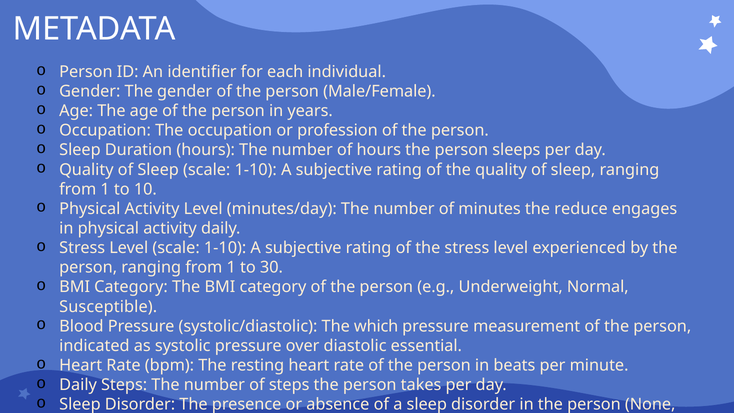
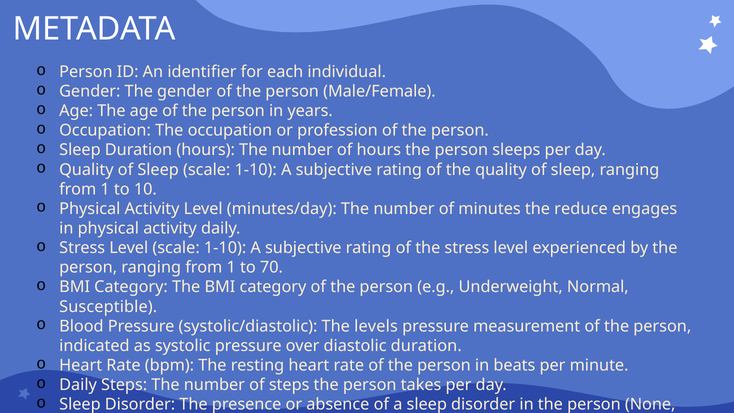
30: 30 -> 70 (271, 267)
which: which -> levels (376, 326)
diastolic essential: essential -> duration (426, 346)
